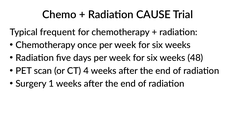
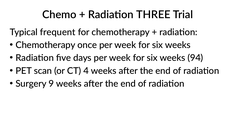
CAUSE: CAUSE -> THREE (153, 15)
48: 48 -> 94 (195, 58)
1: 1 -> 9 (51, 84)
